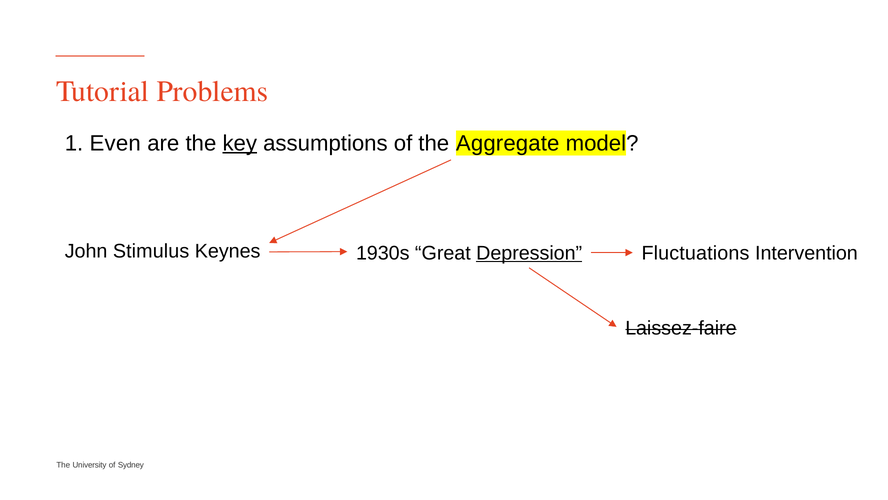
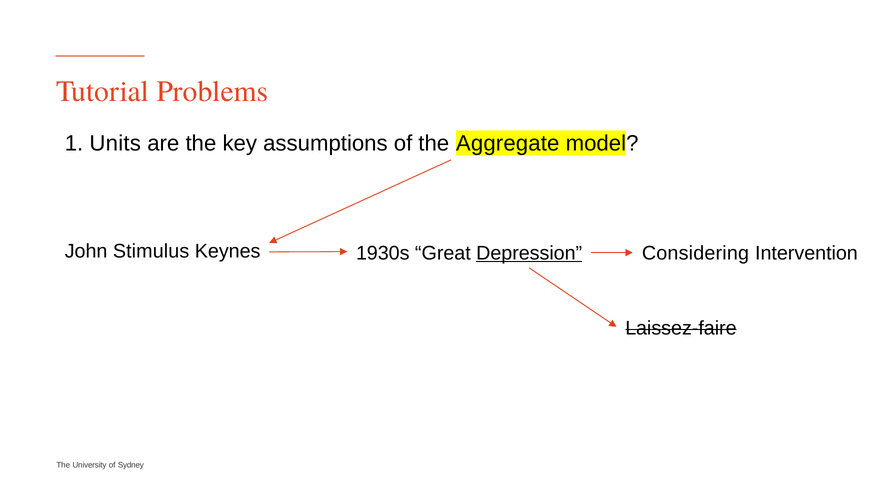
Even: Even -> Units (115, 143)
key underline: present -> none (240, 143)
Fluctuations: Fluctuations -> Considering (695, 253)
